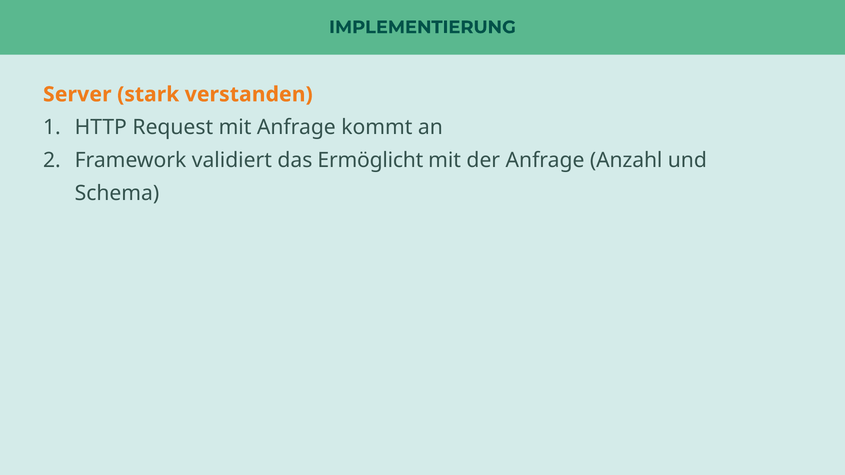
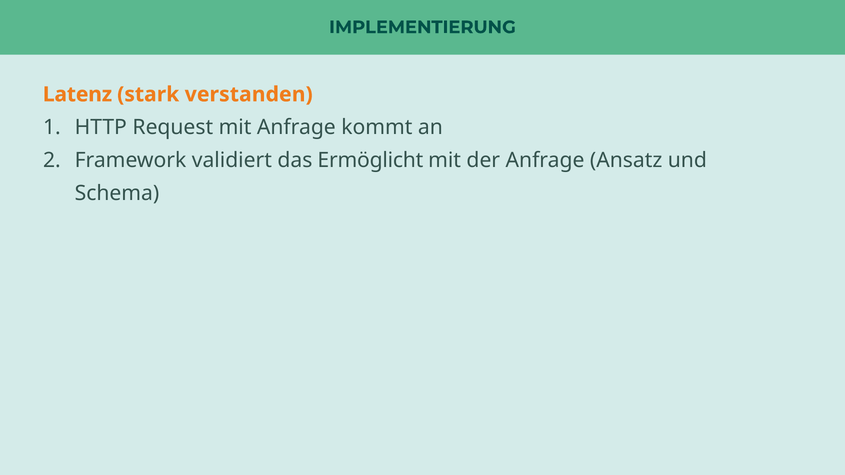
Server: Server -> Latenz (77, 94)
Anzahl: Anzahl -> Ansatz (626, 160)
